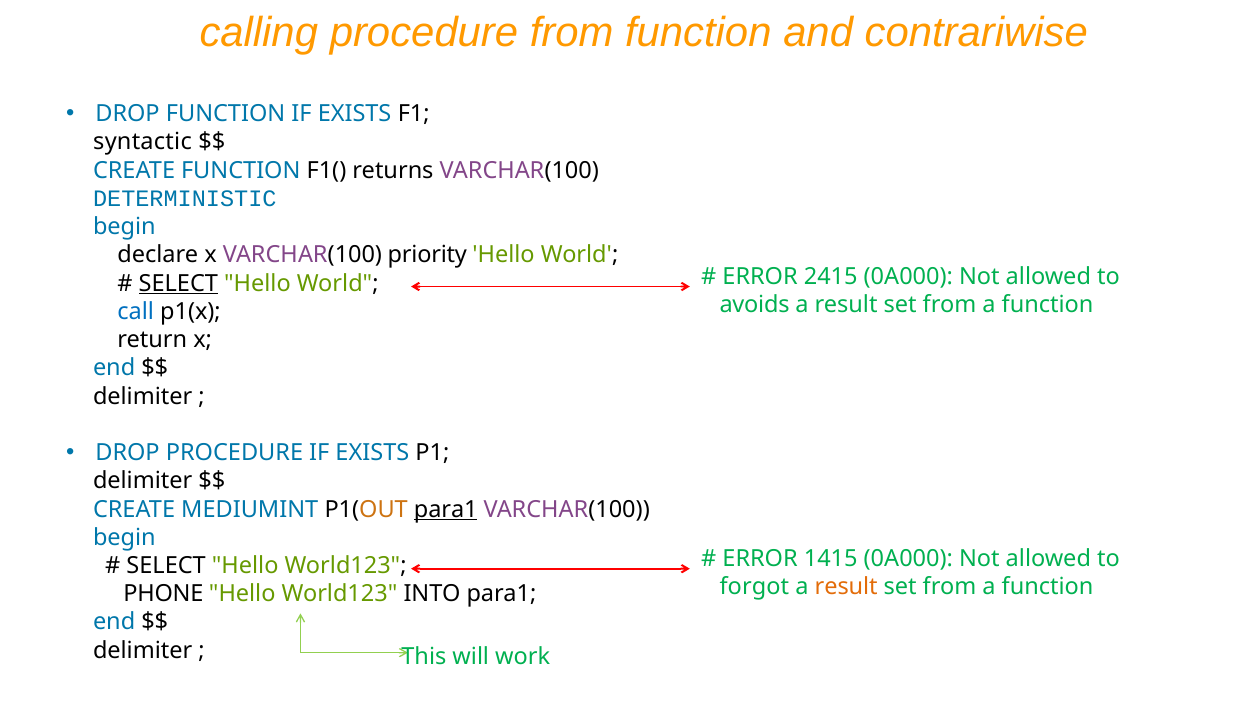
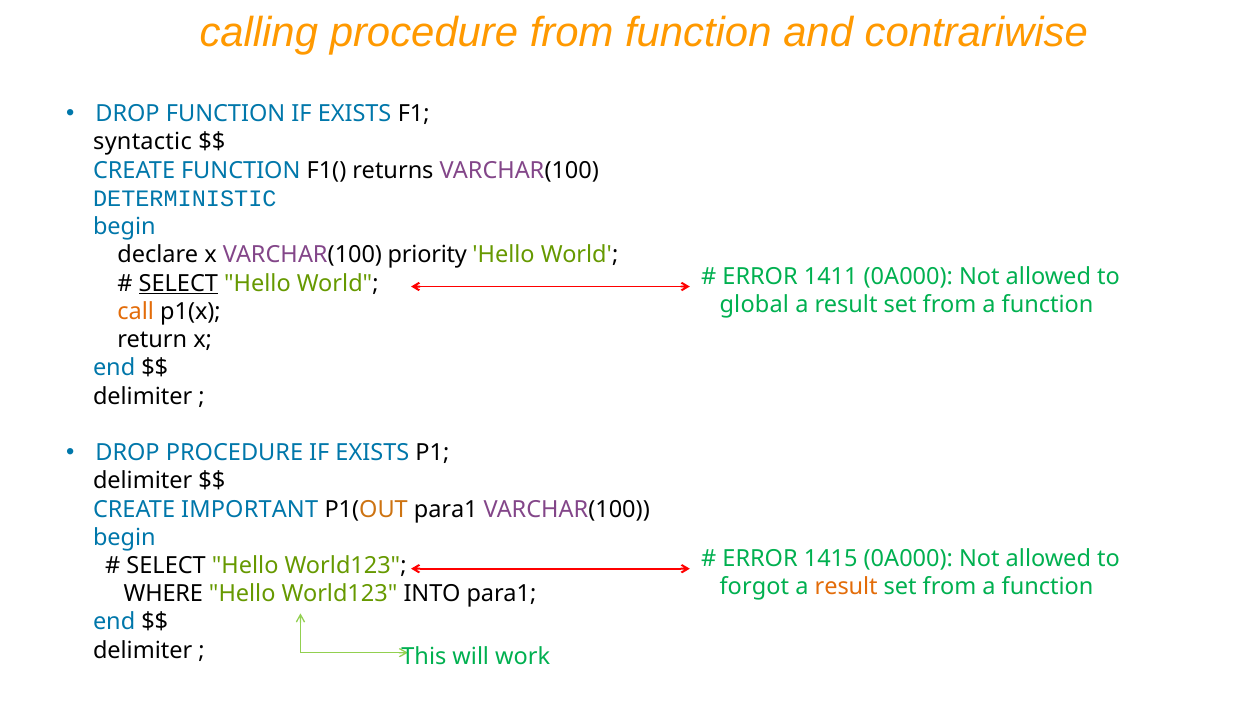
2415: 2415 -> 1411 (831, 276)
avoids: avoids -> global (754, 305)
call colour: blue -> orange (136, 312)
MEDIUMINT: MEDIUMINT -> IMPORTANT (250, 509)
para1 underline: present -> none (446, 509)
PHONE: PHONE -> WHERE (163, 594)
